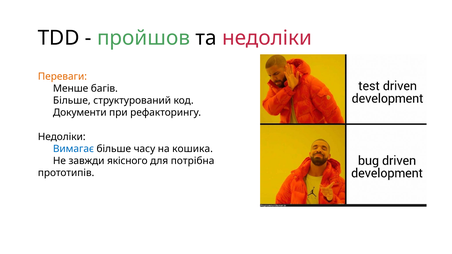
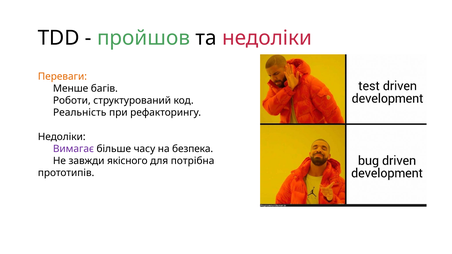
Більше: Більше -> Роботи (72, 101)
Документи: Документи -> Реальність (80, 113)
Вимагає colour: blue -> purple (73, 149)
кошика: кошика -> безпека (193, 149)
